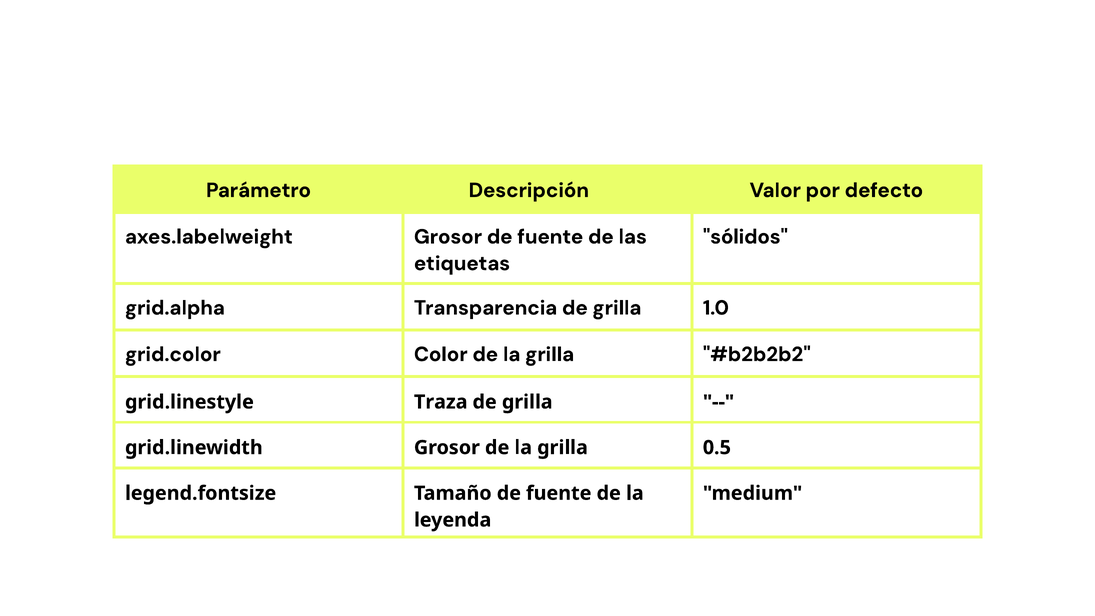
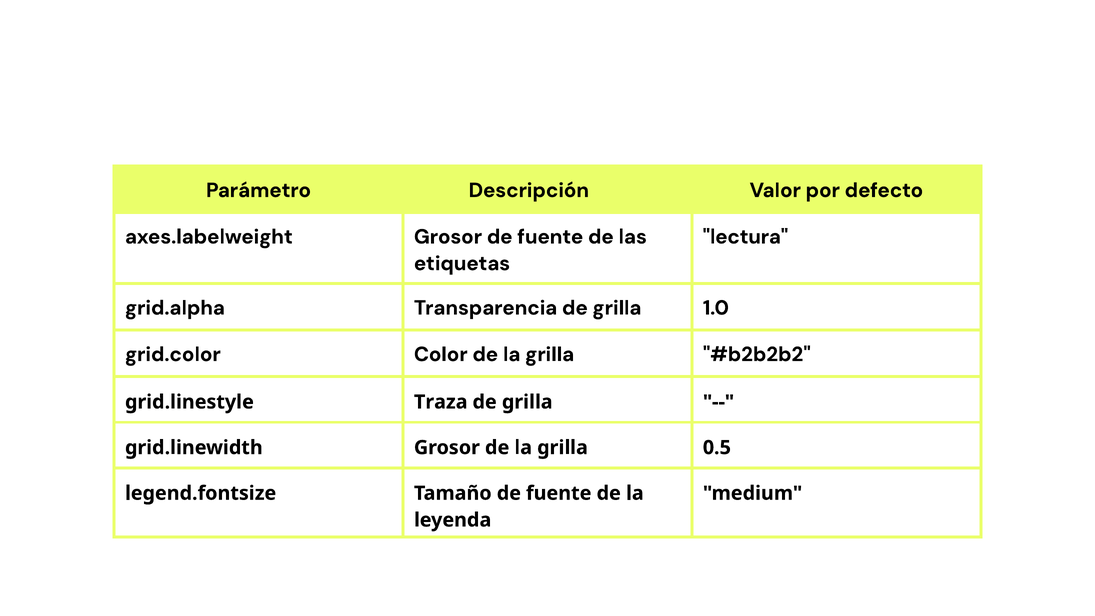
sólidos: sólidos -> lectura (745, 237)
